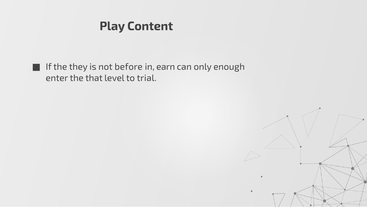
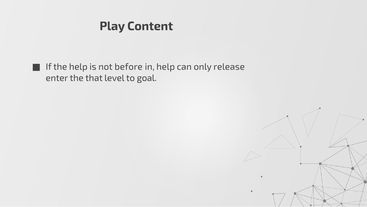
the they: they -> help (78, 67)
in earn: earn -> help (166, 67)
enough: enough -> release (229, 67)
trial: trial -> goal (147, 78)
